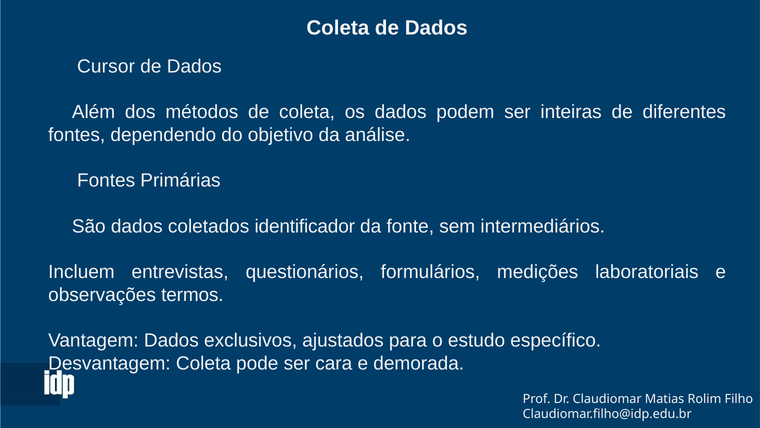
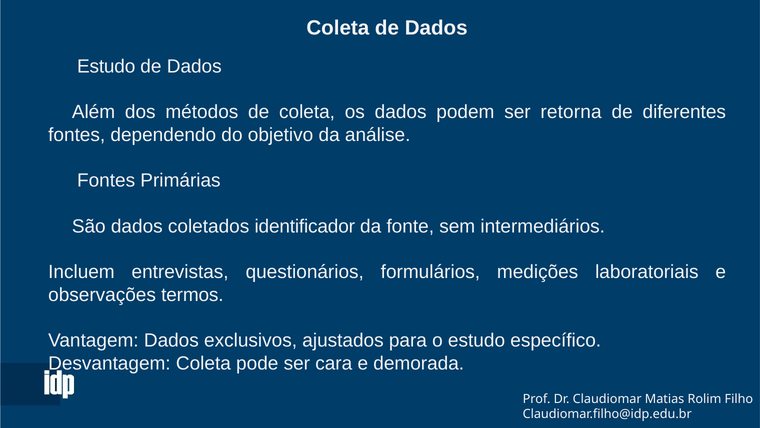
Cursor: Cursor -> Estudo (106, 66)
inteiras: inteiras -> retorna (571, 112)
